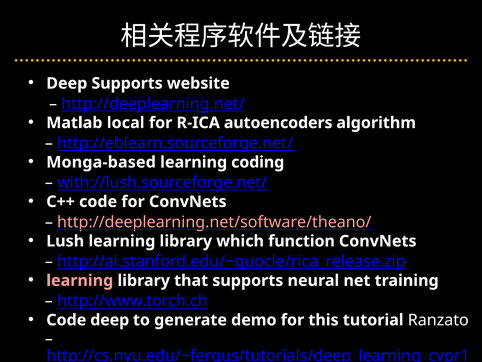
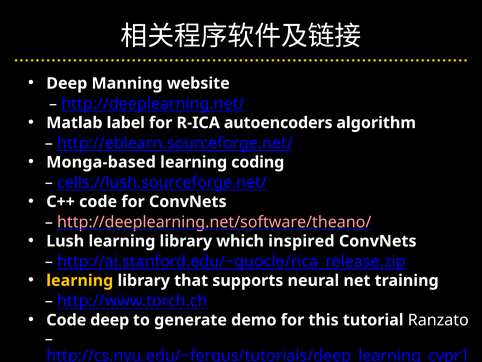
Deep Supports: Supports -> Manning (127, 83)
local: local -> label (126, 123)
with://lush.sourceforge.net/: with://lush.sourceforge.net/ -> cells://lush.sourceforge.net/ (162, 182)
function: function -> inspired (301, 241)
learning colour: pink -> yellow (80, 280)
